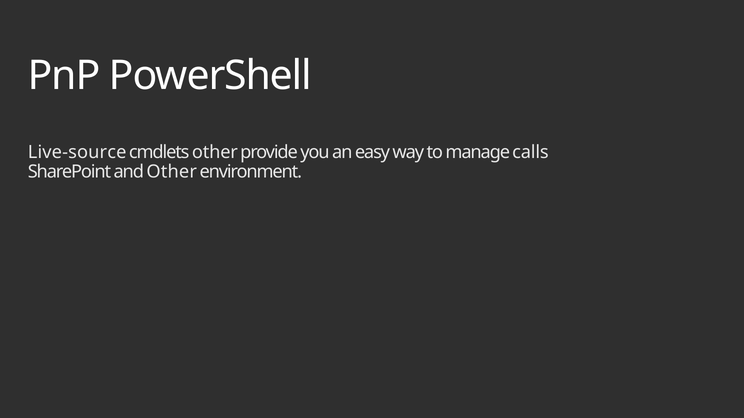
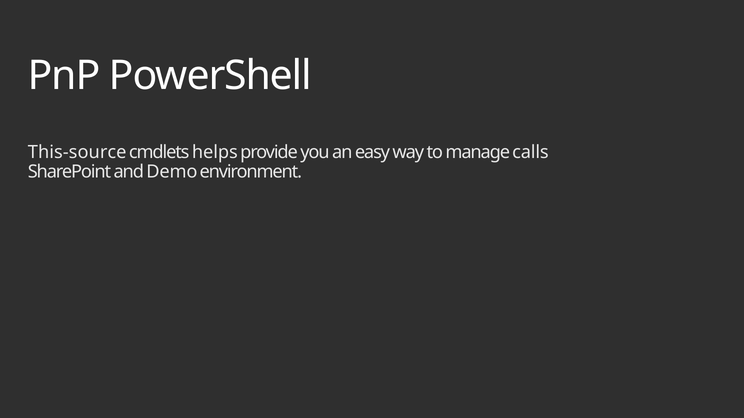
Live-source: Live-source -> This-source (77, 152)
cmdlets other: other -> helps (215, 152)
and Other: Other -> Demo (172, 172)
